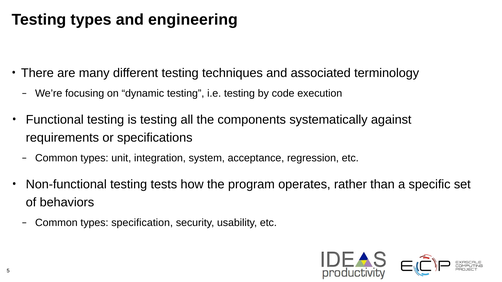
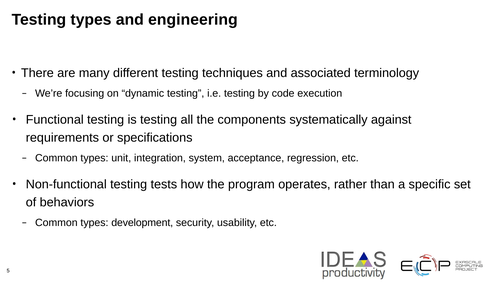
specification: specification -> development (142, 223)
